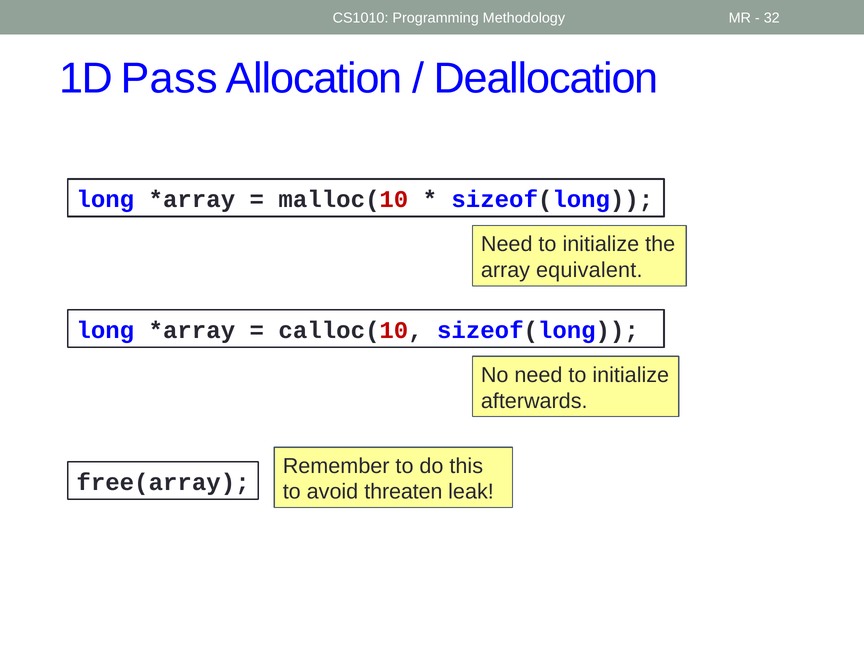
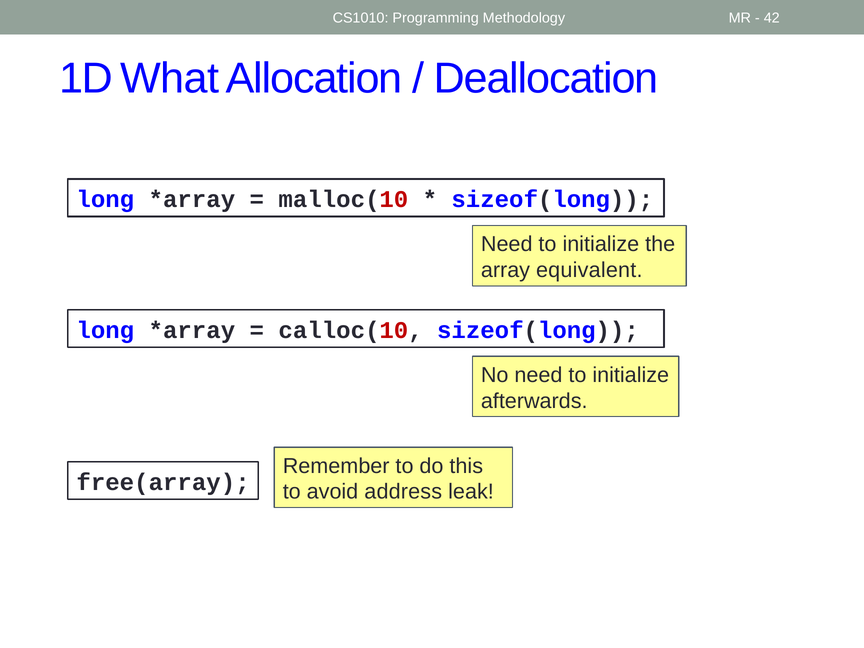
32: 32 -> 42 (772, 18)
Pass: Pass -> What (170, 79)
threaten: threaten -> address (403, 492)
